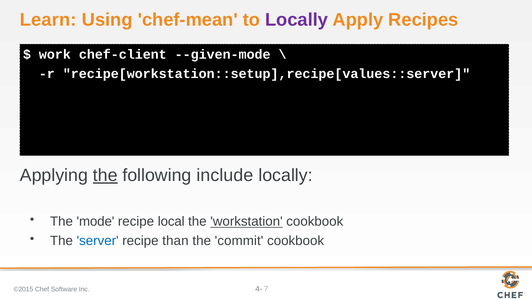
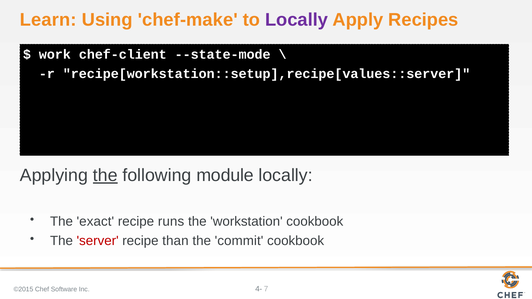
chef-mean: chef-mean -> chef-make (188, 20)
--given-mode: --given-mode -> --state-mode (223, 55)
include: include -> module (225, 175)
mode: mode -> exact (95, 222)
local: local -> runs (171, 222)
workstation underline: present -> none (246, 222)
server colour: blue -> red (98, 241)
